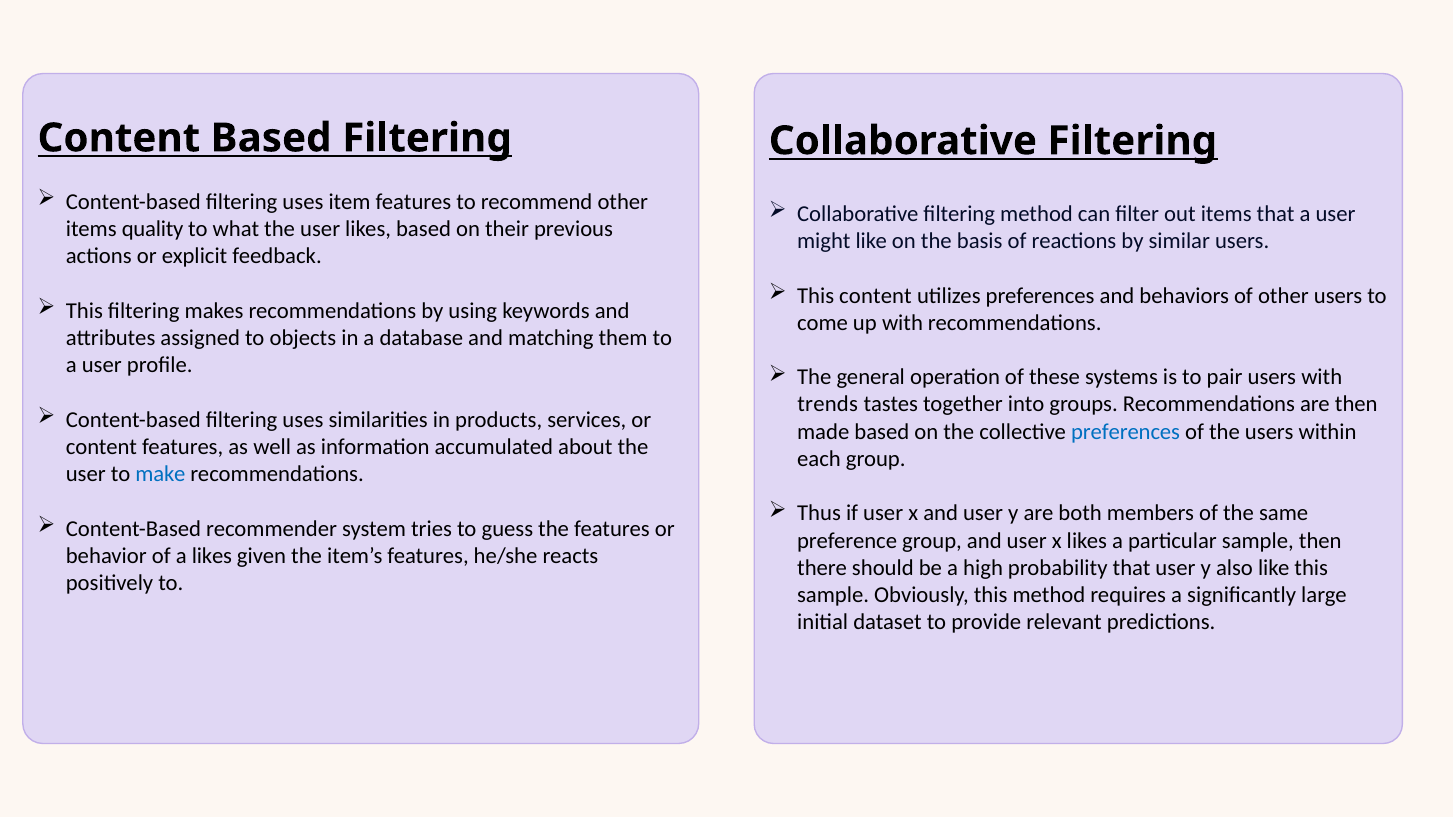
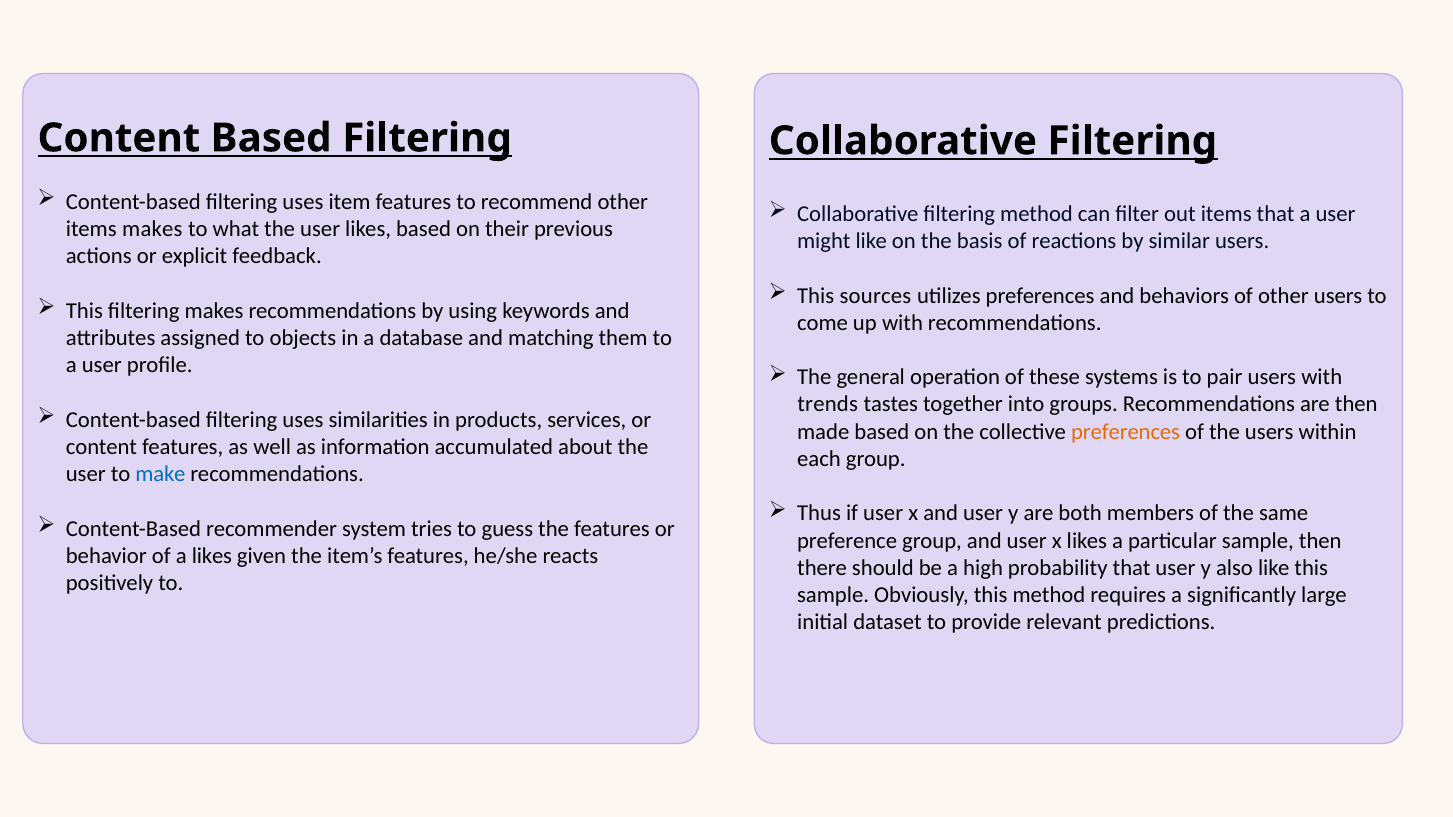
items quality: quality -> makes (152, 229)
This content: content -> sources (875, 296)
preferences colour: blue -> orange (1126, 432)
